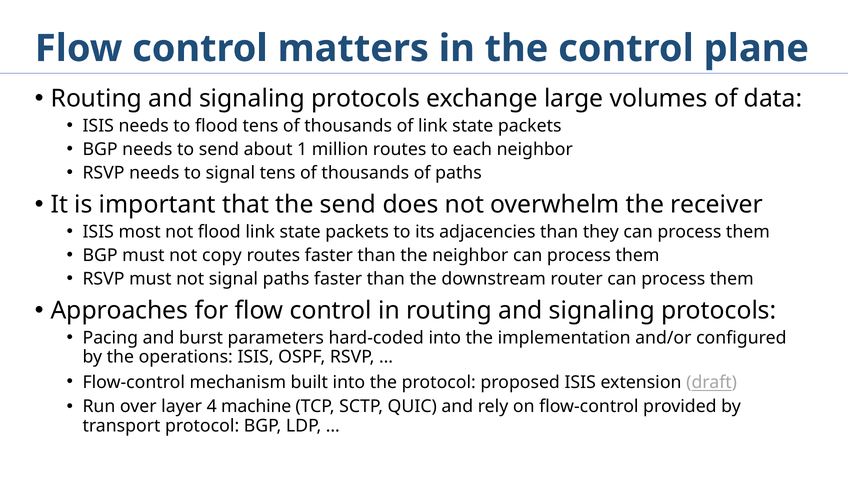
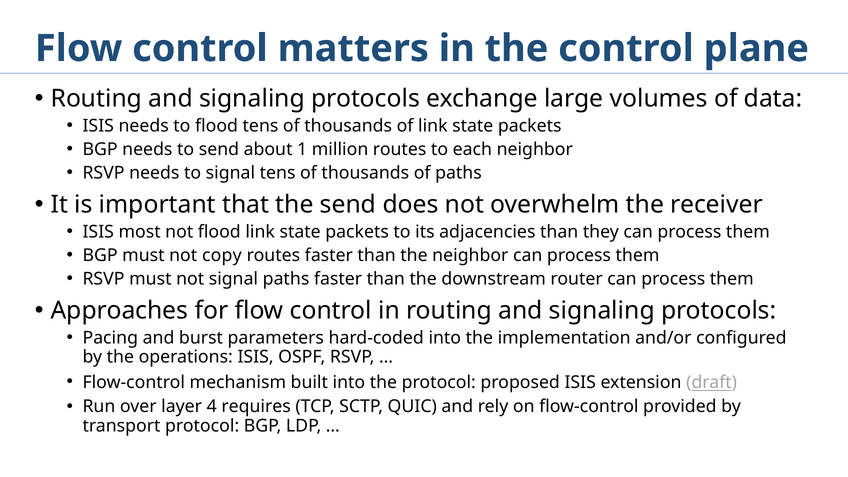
machine: machine -> requires (256, 407)
